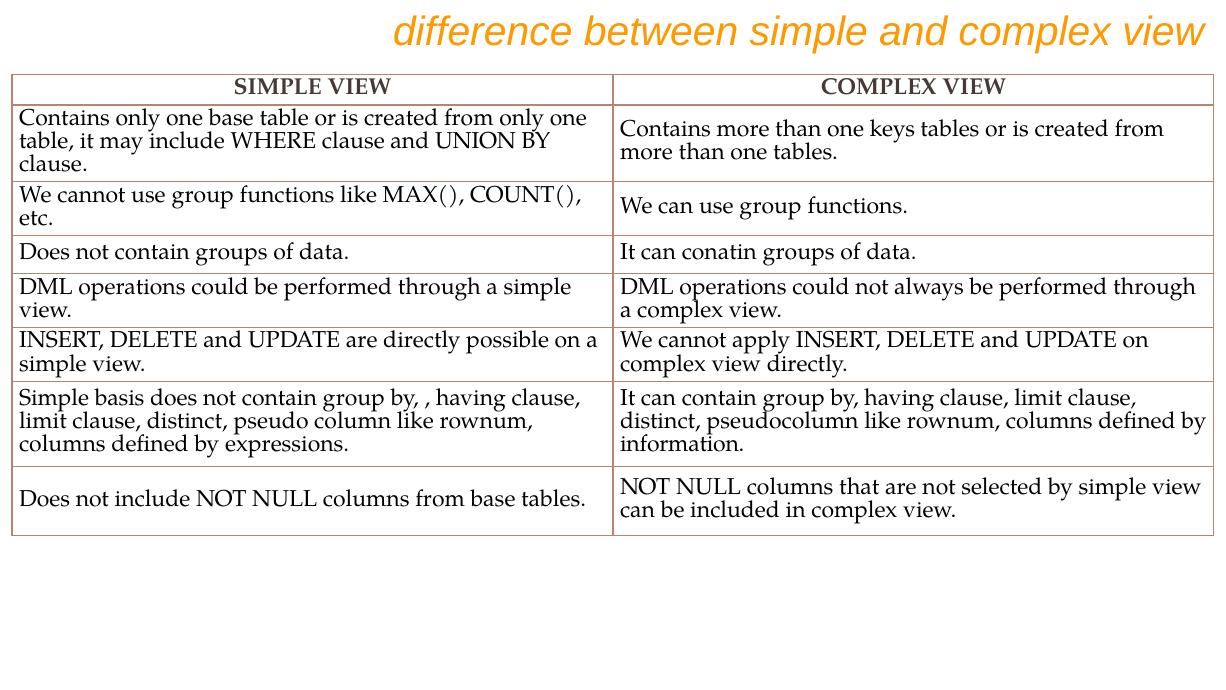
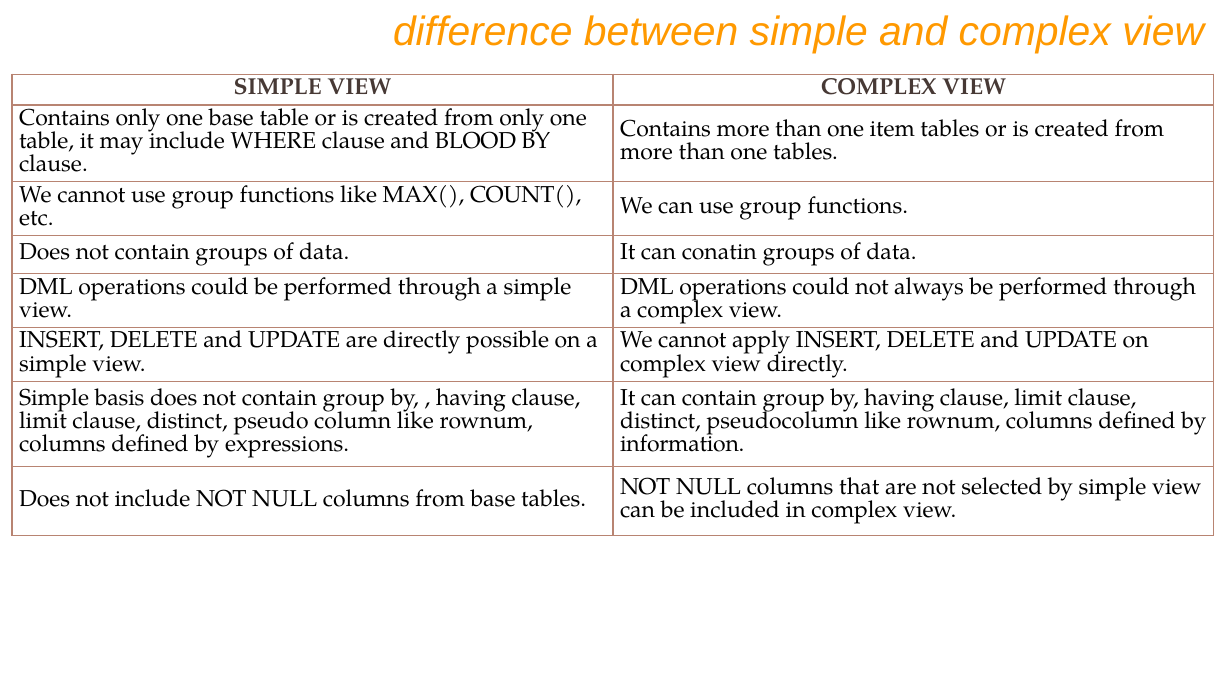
keys: keys -> item (892, 129)
UNION: UNION -> BLOOD (476, 141)
